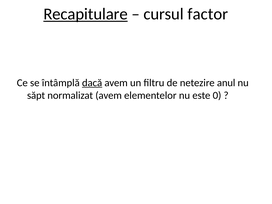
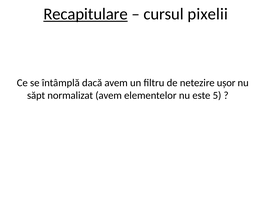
factor: factor -> pixelii (208, 14)
dacă underline: present -> none (92, 83)
anul: anul -> ușor (226, 83)
0: 0 -> 5 (217, 95)
